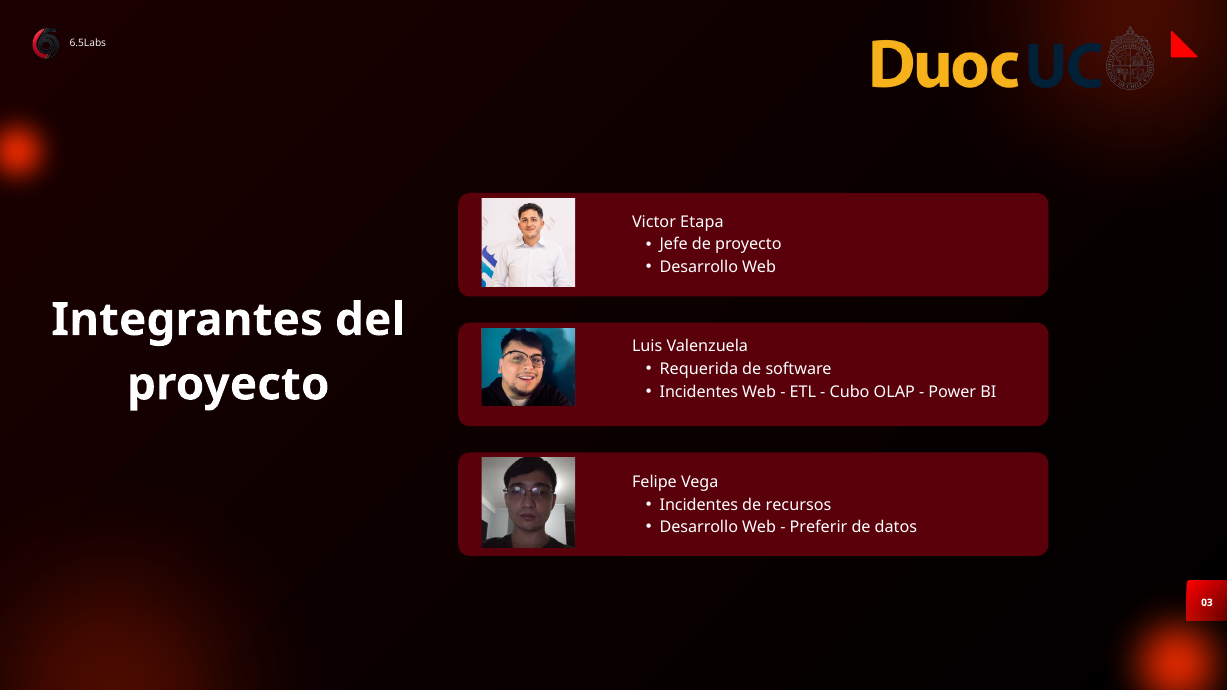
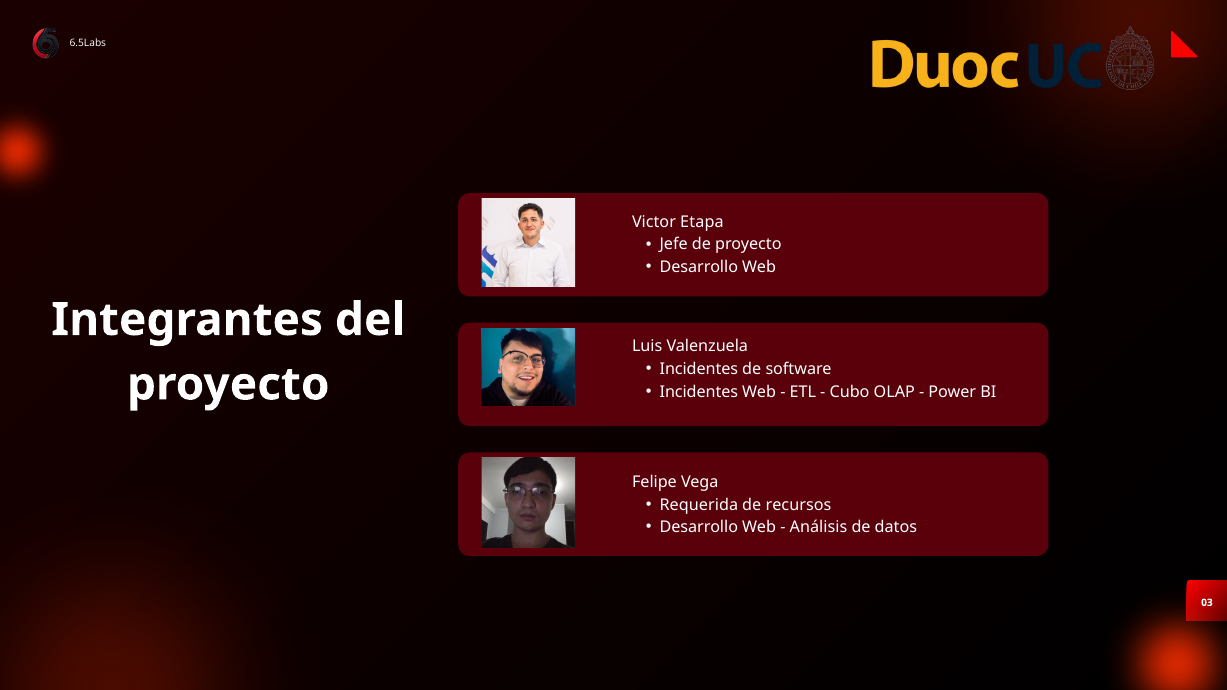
Requerida: Requerida -> Incidentes (699, 369)
Incidentes: Incidentes -> Requerida (699, 505)
Preferir: Preferir -> Análisis (818, 528)
